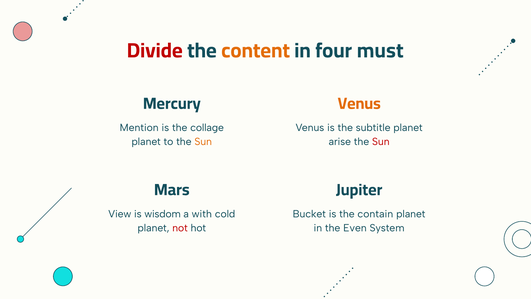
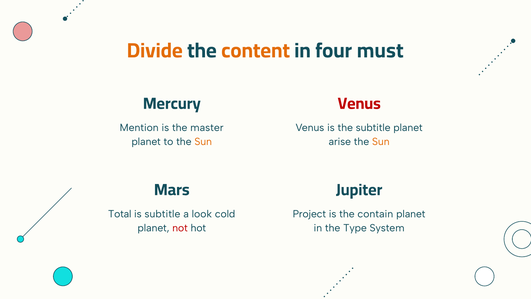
Divide colour: red -> orange (155, 50)
Venus colour: orange -> red (359, 103)
collage: collage -> master (207, 127)
Sun colour: red -> orange (381, 142)
View: View -> Total (120, 214)
is wisdom: wisdom -> subtitle (162, 214)
with: with -> look (202, 214)
Bucket: Bucket -> Project (309, 214)
Even: Even -> Type (355, 228)
